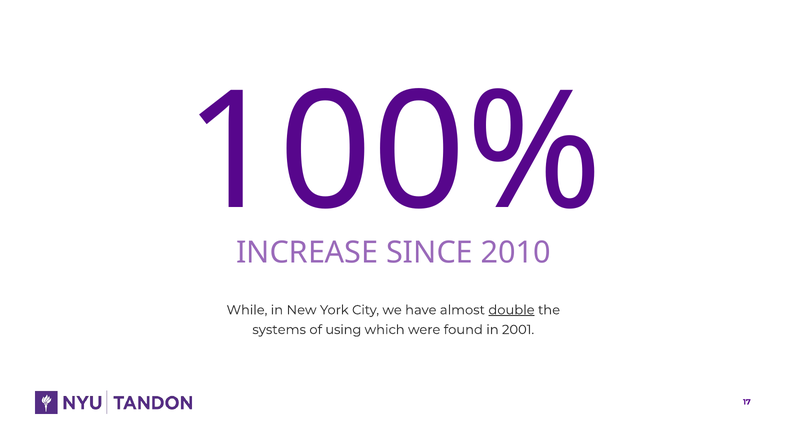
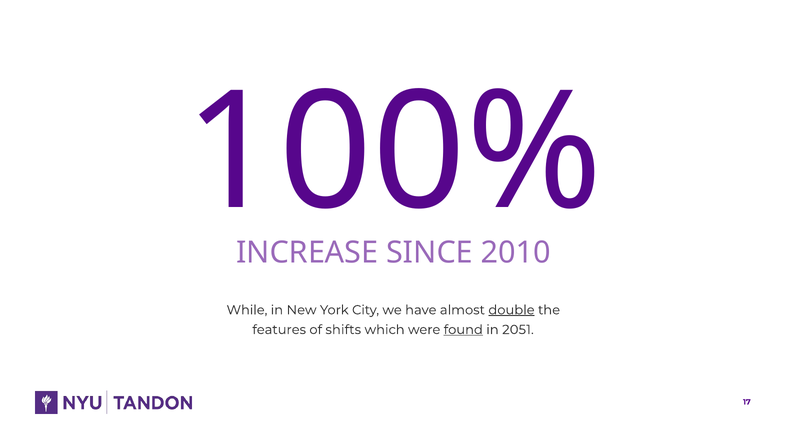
systems: systems -> features (279, 329)
using: using -> shifts (343, 329)
found underline: none -> present (463, 329)
2001: 2001 -> 2051 (518, 329)
